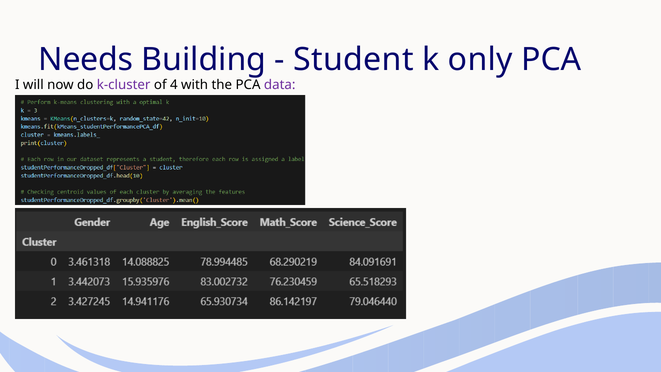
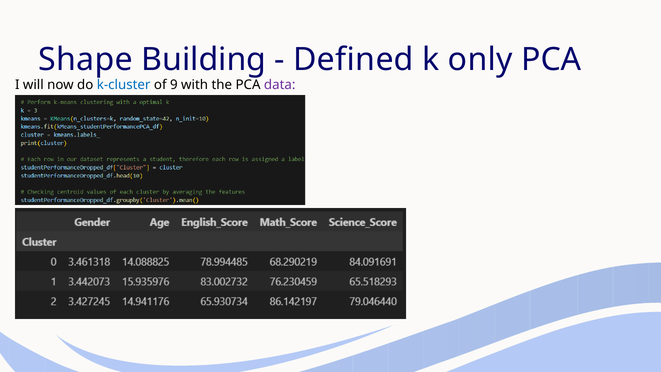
Needs: Needs -> Shape (86, 60)
Student: Student -> Defined (353, 60)
k-cluster colour: purple -> blue (124, 85)
4: 4 -> 9 (174, 85)
